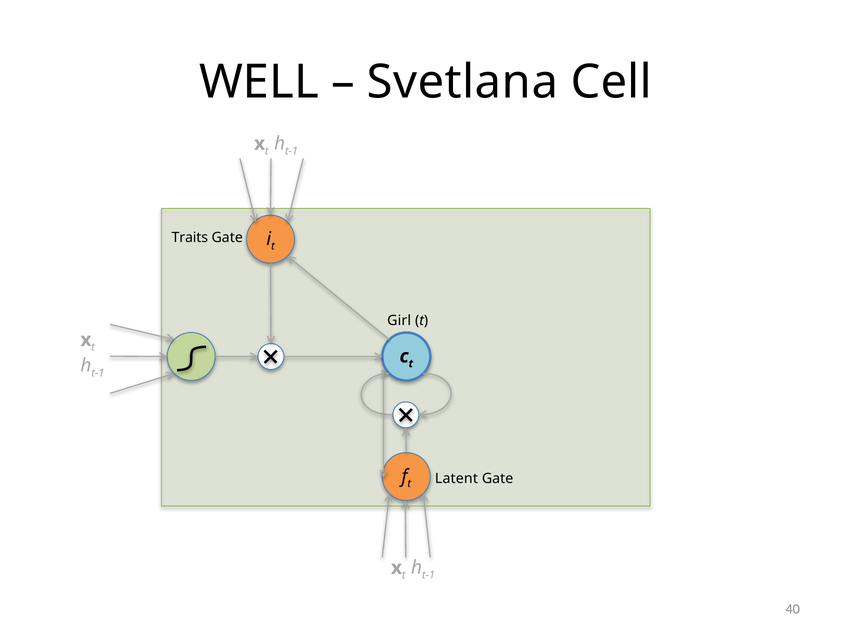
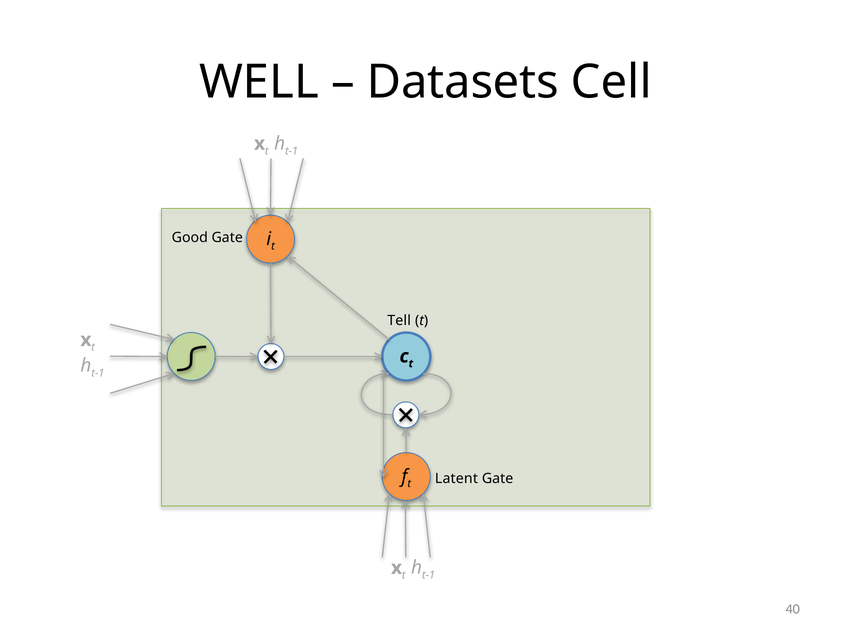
Svetlana: Svetlana -> Datasets (463, 82)
Traits: Traits -> Good (190, 238)
Girl: Girl -> Tell (399, 320)
